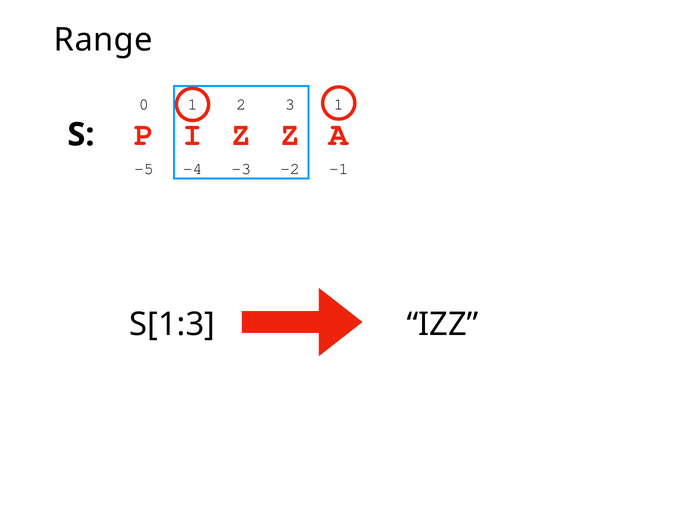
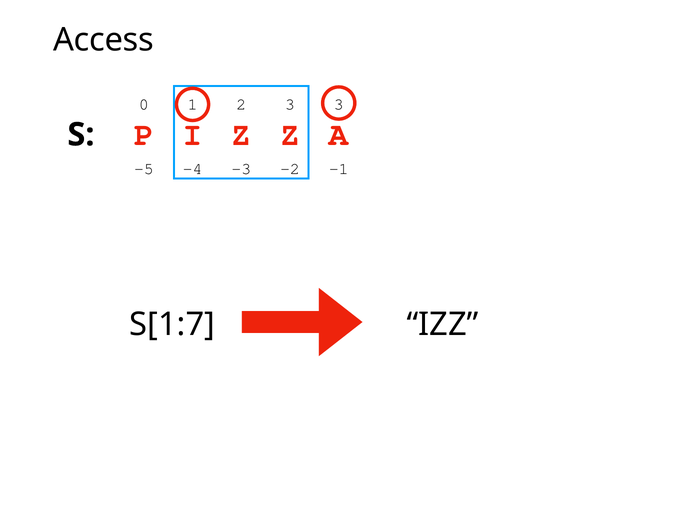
Range: Range -> Access (104, 40)
3 1: 1 -> 3 (339, 104)
S[1:3: S[1:3 -> S[1:7 (172, 324)
